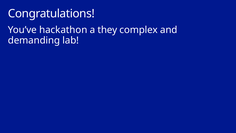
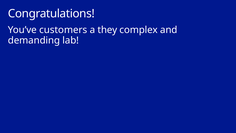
hackathon: hackathon -> customers (63, 30)
